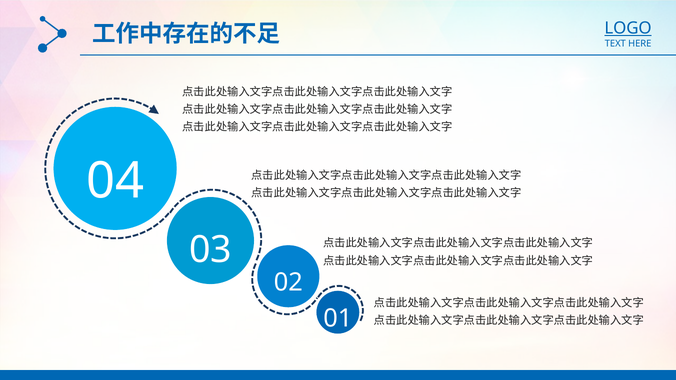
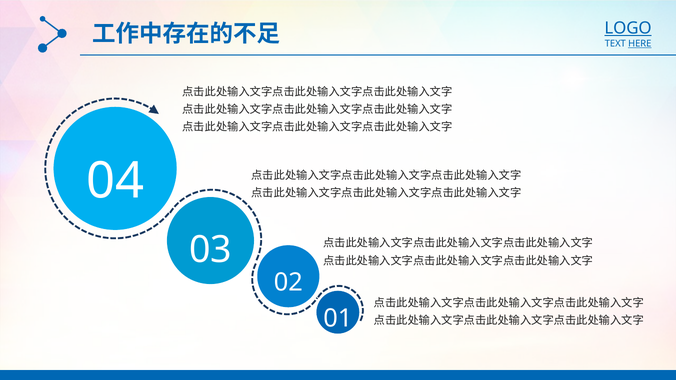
HERE underline: none -> present (640, 44)
